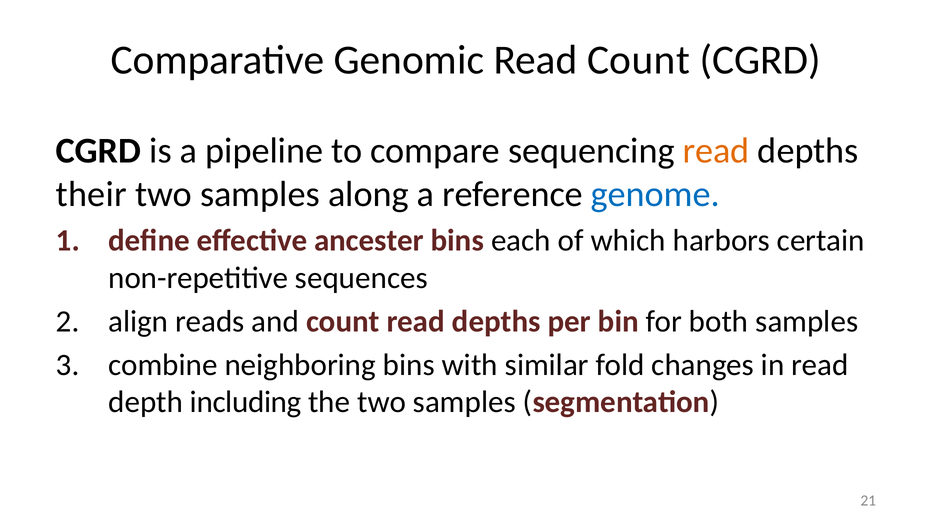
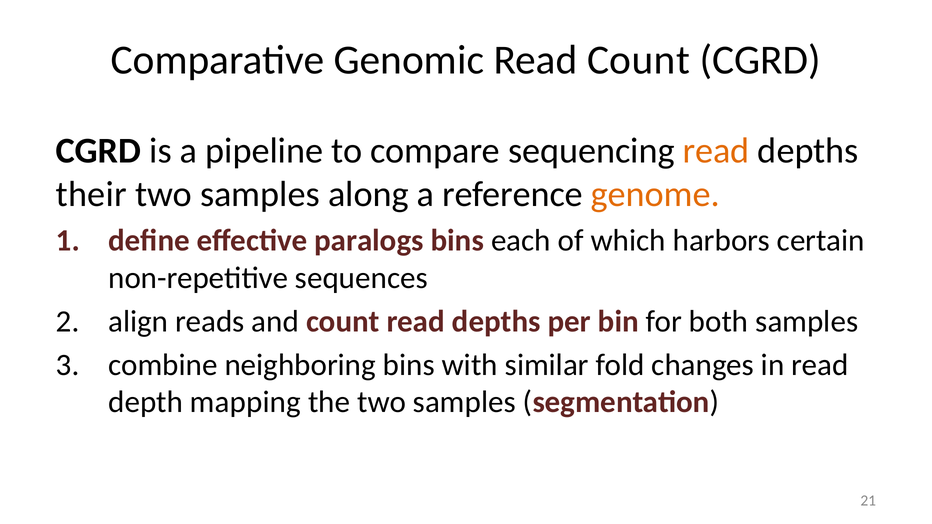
genome colour: blue -> orange (655, 195)
ancester: ancester -> paralogs (369, 241)
including: including -> mapping (245, 402)
